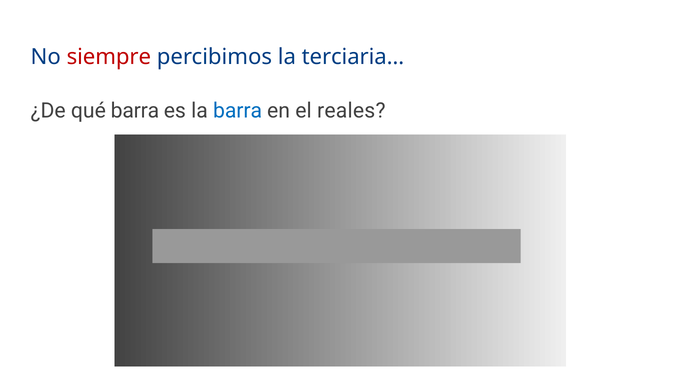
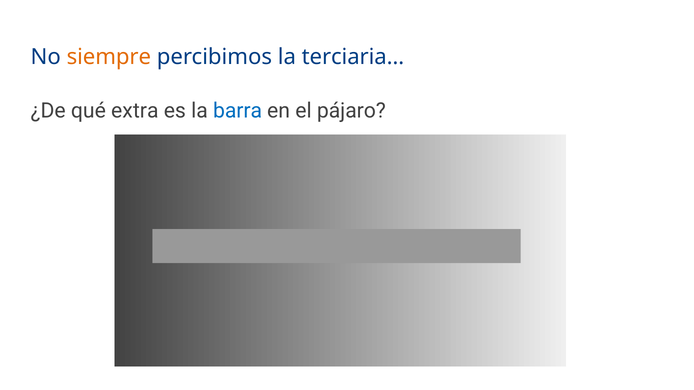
siempre colour: red -> orange (109, 57)
qué barra: barra -> extra (135, 111)
reales: reales -> pájaro (351, 111)
